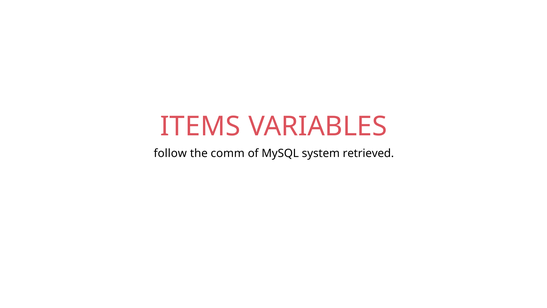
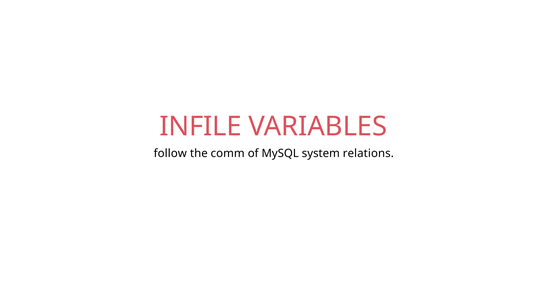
ITEMS: ITEMS -> INFILE (201, 126)
retrieved: retrieved -> relations (368, 153)
